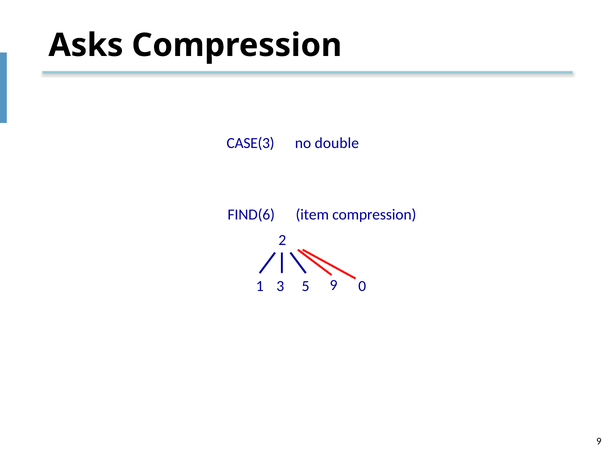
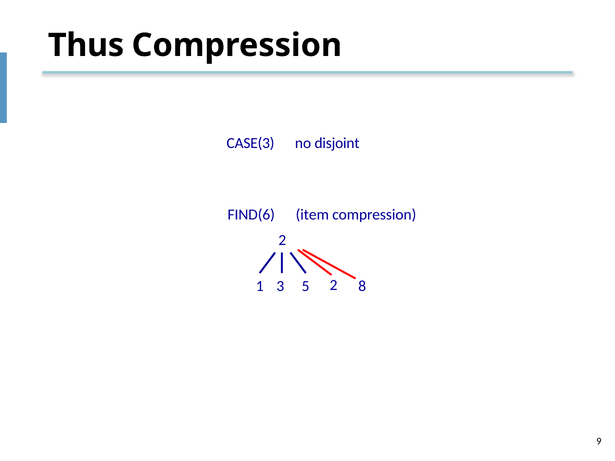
Asks: Asks -> Thus (86, 45)
double: double -> disjoint (337, 143)
5 9: 9 -> 2 (334, 286)
0: 0 -> 8 (362, 287)
